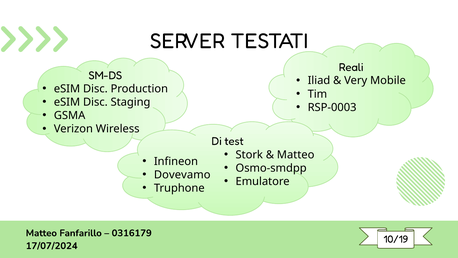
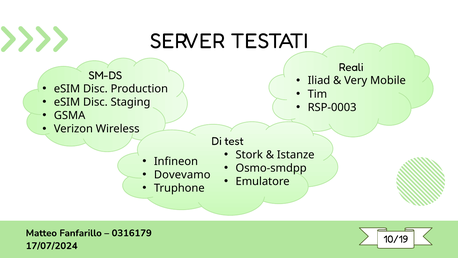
Matteo: Matteo -> Istanze (296, 155)
